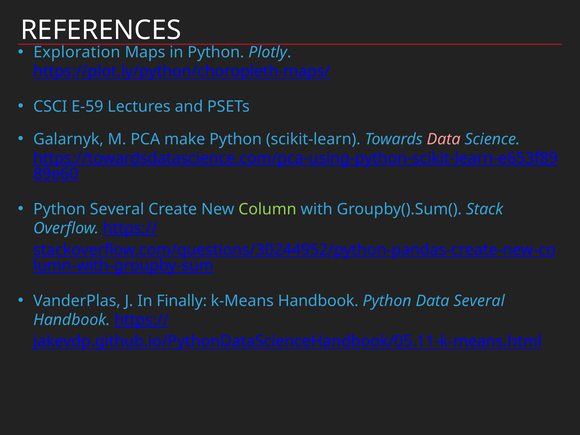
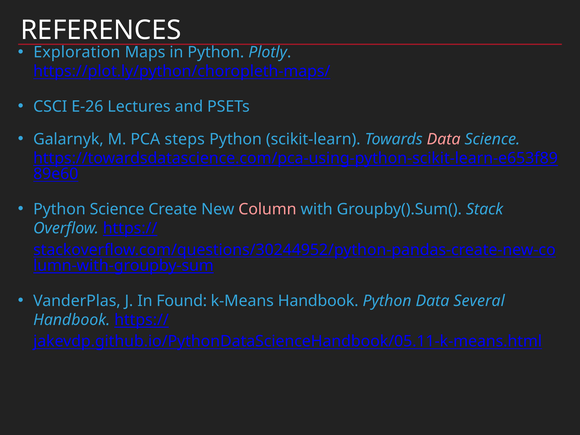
E-59: E-59 -> E-26 (87, 106)
make: make -> steps (185, 139)
Python Several: Several -> Science (117, 209)
Column colour: light green -> pink (267, 209)
Finally: Finally -> Found (182, 301)
